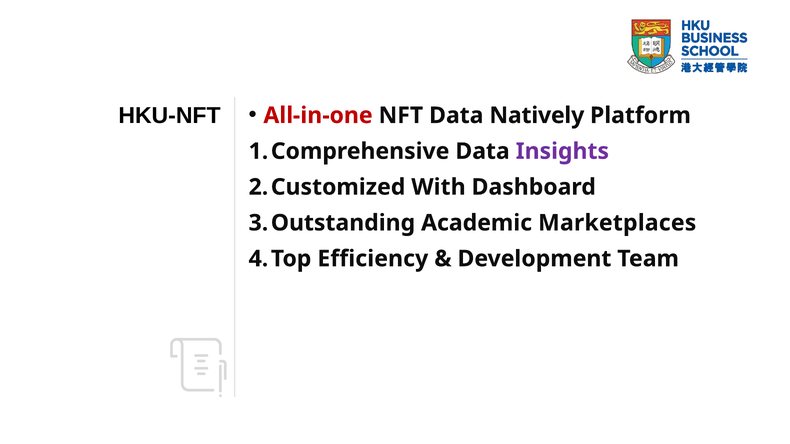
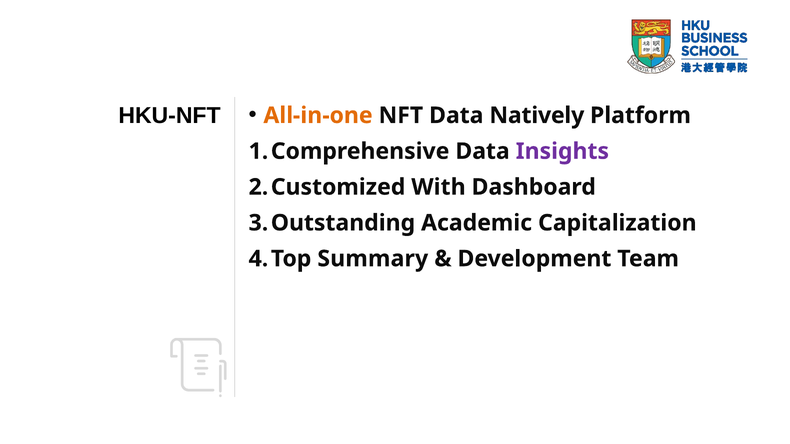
All-in-one colour: red -> orange (318, 116)
Marketplaces: Marketplaces -> Capitalization (617, 223)
Efficiency: Efficiency -> Summary (373, 259)
